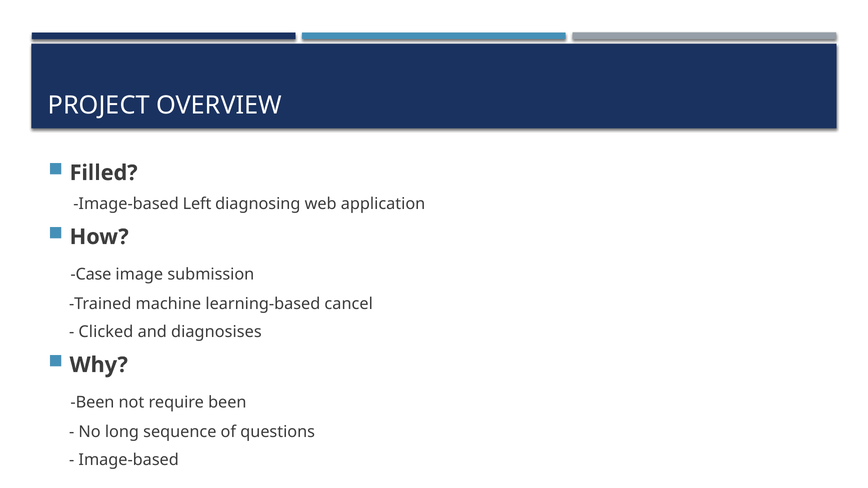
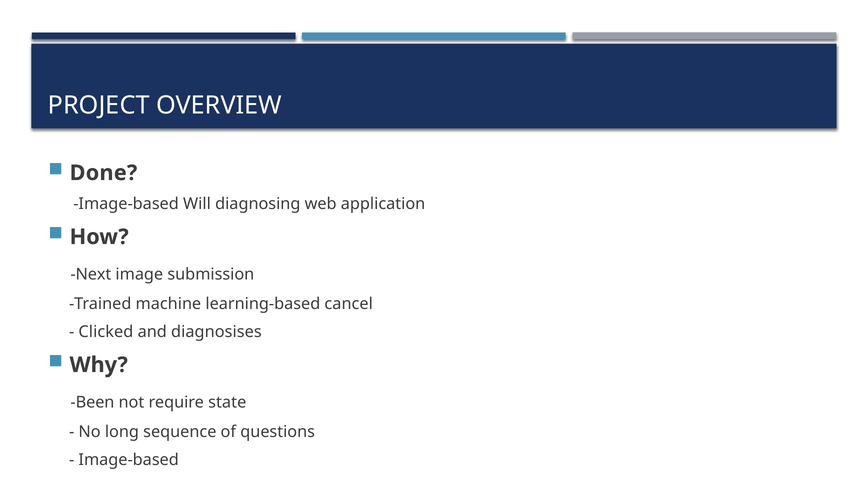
Filled: Filled -> Done (103, 173)
Left: Left -> Will (197, 204)
Case: Case -> Next (91, 275)
require been: been -> state (227, 403)
